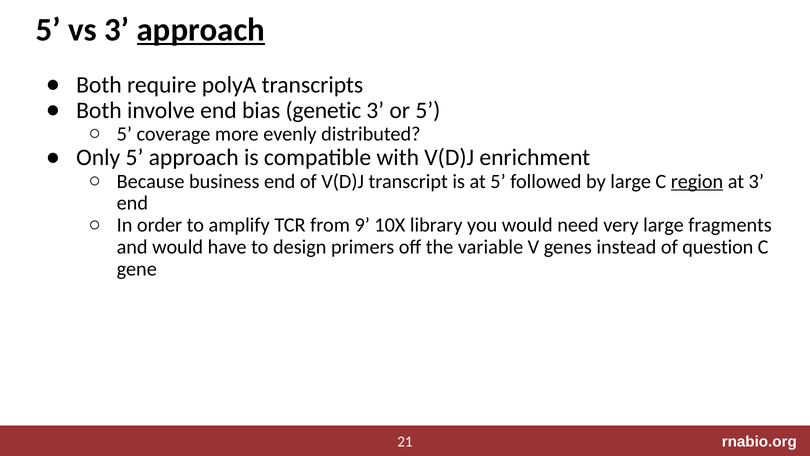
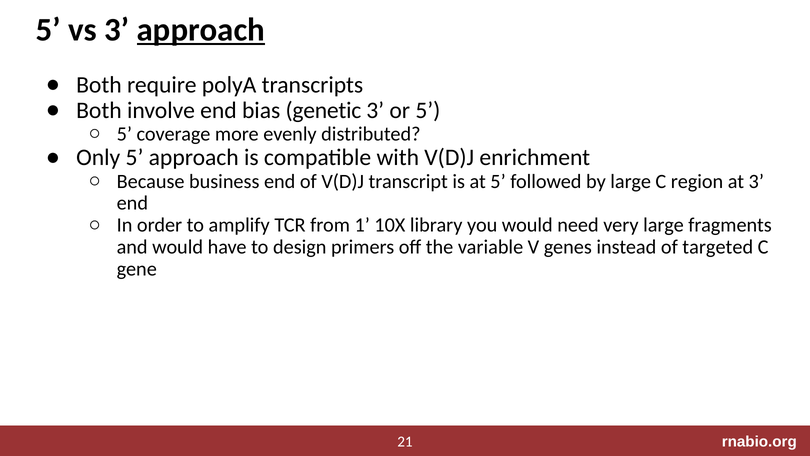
region underline: present -> none (697, 181)
9: 9 -> 1 (362, 225)
question: question -> targeted (718, 247)
